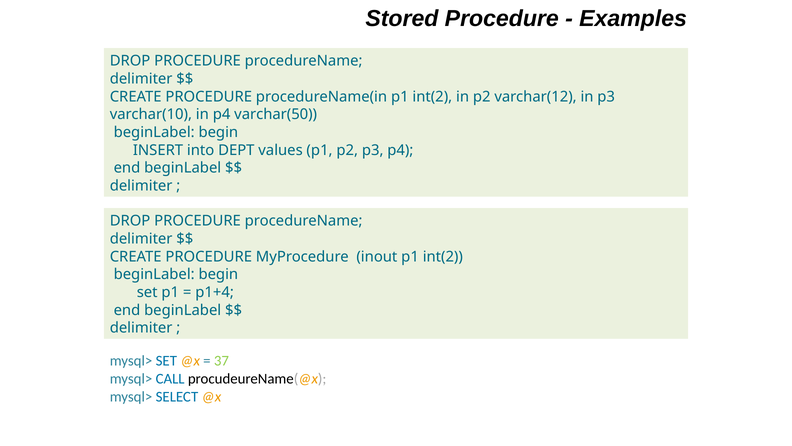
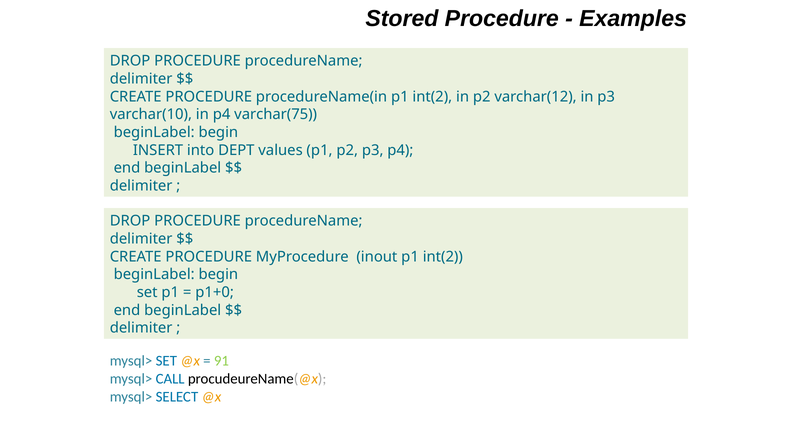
varchar(50: varchar(50 -> varchar(75 (276, 114)
p1+4: p1+4 -> p1+0 (215, 292)
37: 37 -> 91 (221, 361)
